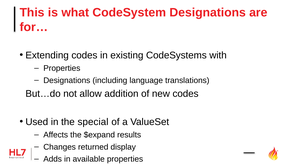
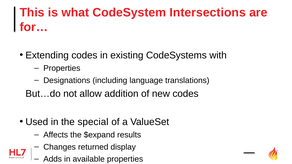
CodeSystem Designations: Designations -> Intersections (208, 13)
